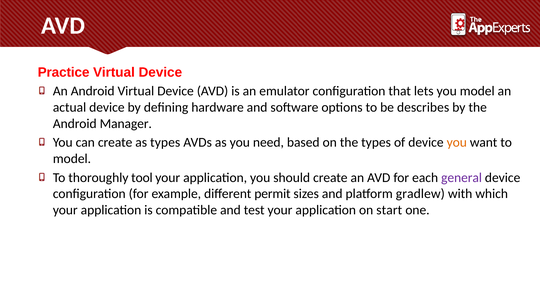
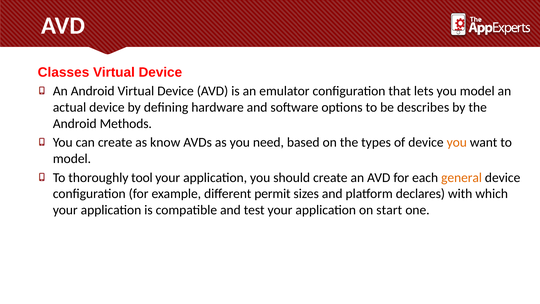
Practice: Practice -> Classes (63, 72)
Manager: Manager -> Methods (126, 123)
as types: types -> know (165, 142)
general colour: purple -> orange (462, 177)
gradlew: gradlew -> declares (420, 194)
